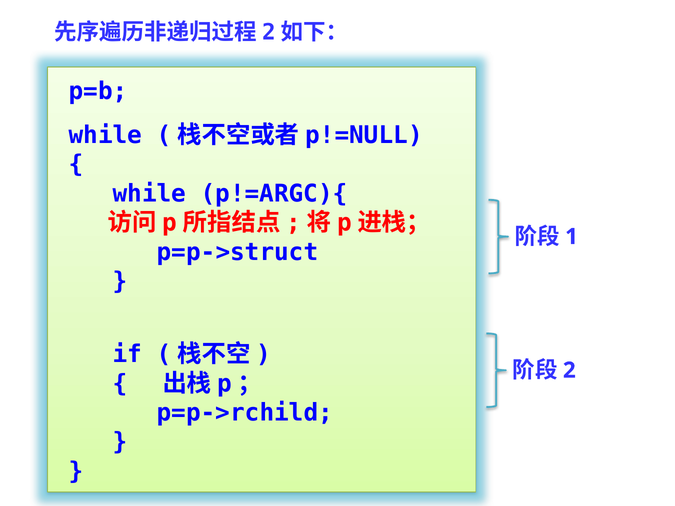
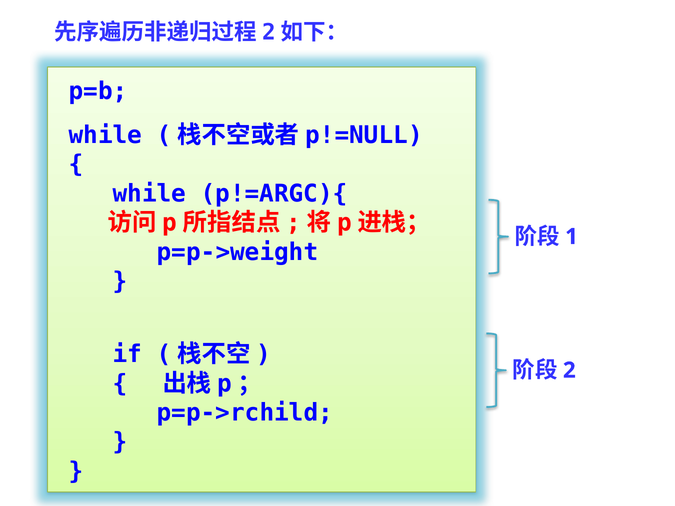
p=p->struct: p=p->struct -> p=p->weight (238, 252)
